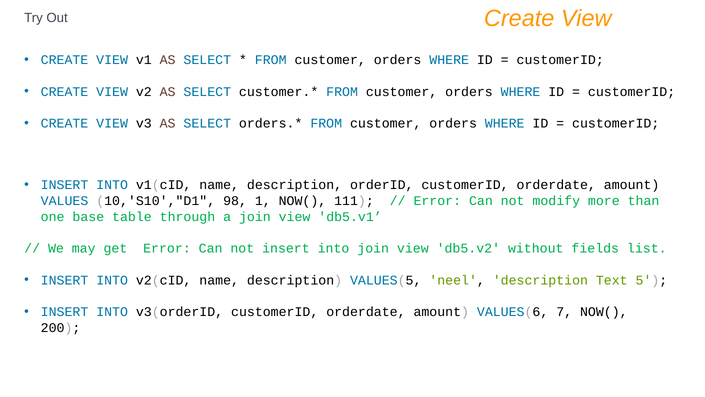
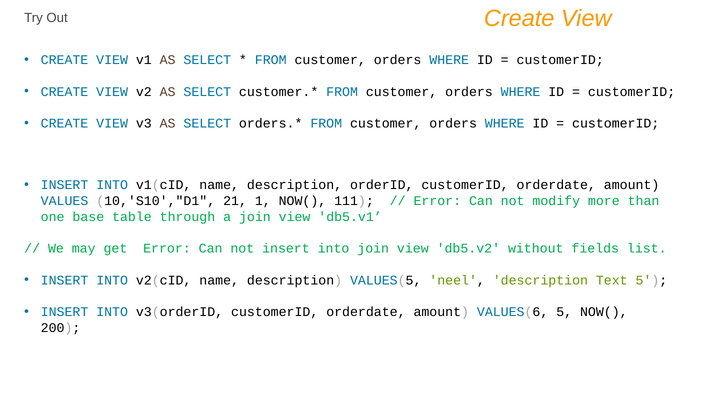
98: 98 -> 21 (235, 201)
VALUES(6 7: 7 -> 5 (564, 312)
